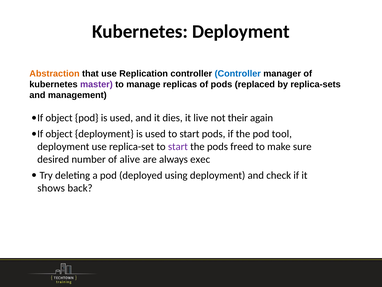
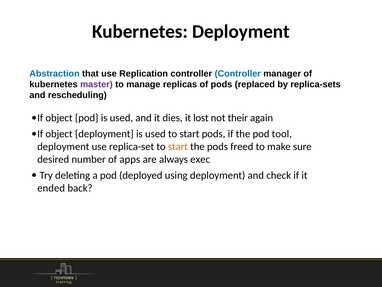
Abstraction colour: orange -> blue (55, 73)
management: management -> rescheduling (77, 95)
live: live -> lost (201, 118)
start colour: purple -> orange (178, 146)
alive: alive -> apps (130, 159)
shows: shows -> ended (51, 188)
